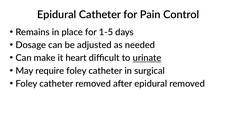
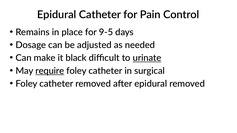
1-5: 1-5 -> 9-5 (106, 32)
heart: heart -> black (76, 58)
require underline: none -> present (50, 71)
